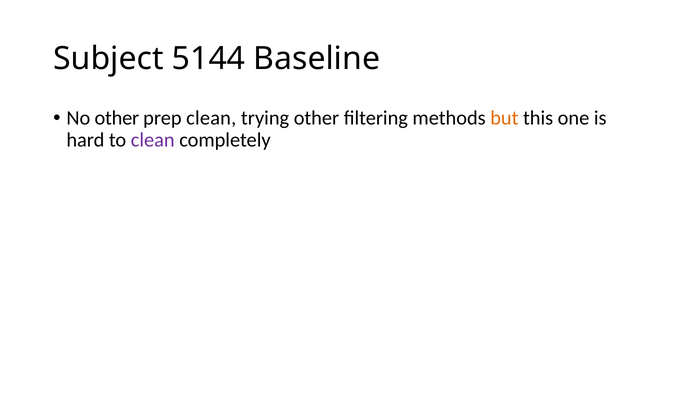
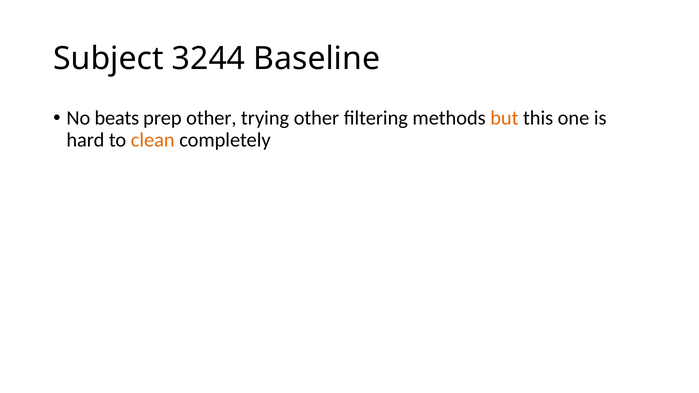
5144: 5144 -> 3244 (209, 59)
No other: other -> beats (117, 118)
prep clean: clean -> other (211, 118)
clean colour: purple -> orange (153, 140)
